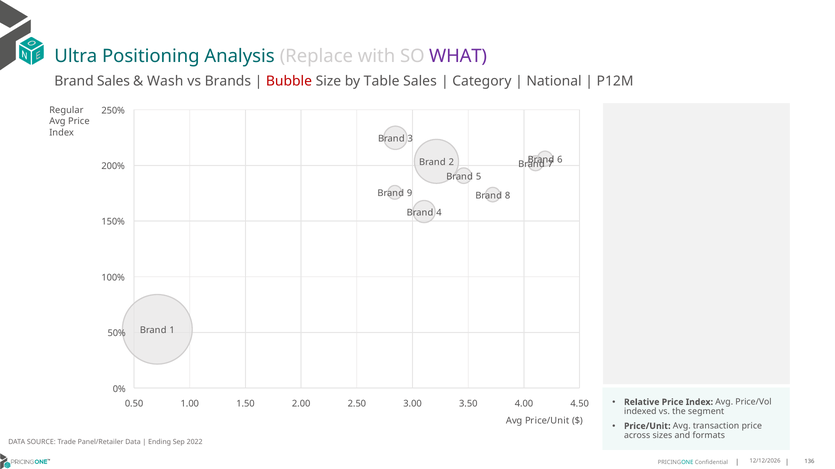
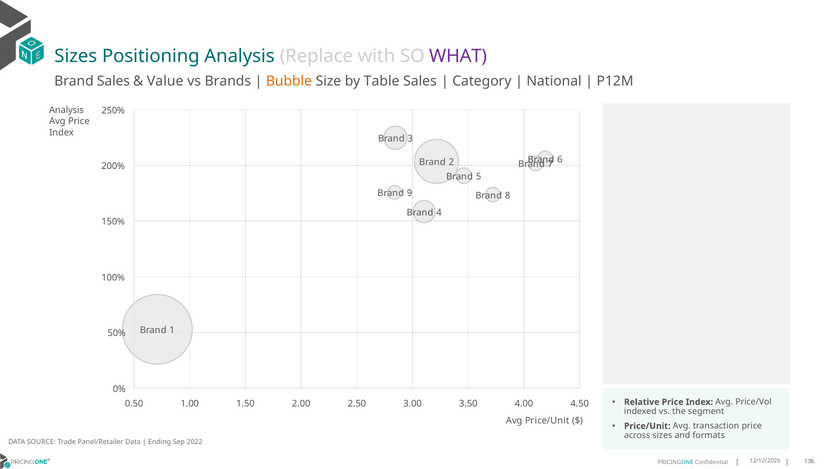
Ultra: Ultra -> Sizes (76, 56)
Wash: Wash -> Value (165, 81)
Bubble colour: red -> orange (289, 81)
Regular: Regular -> Analysis (66, 110)
